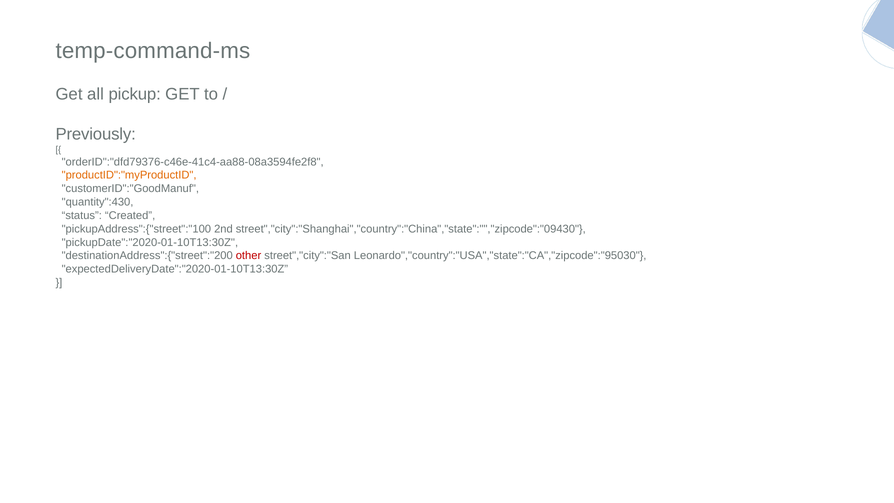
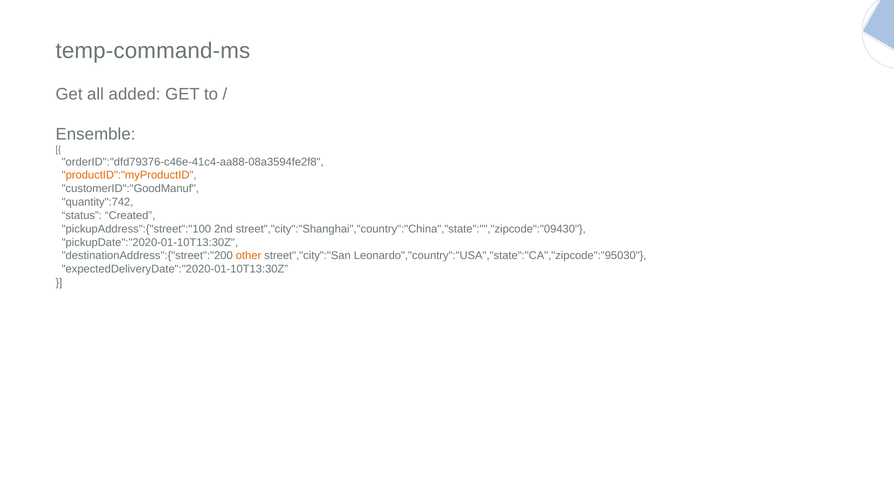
pickup: pickup -> added (135, 94)
Previously: Previously -> Ensemble (96, 134)
quantity":430: quantity":430 -> quantity":742 (98, 202)
other colour: red -> orange (249, 256)
